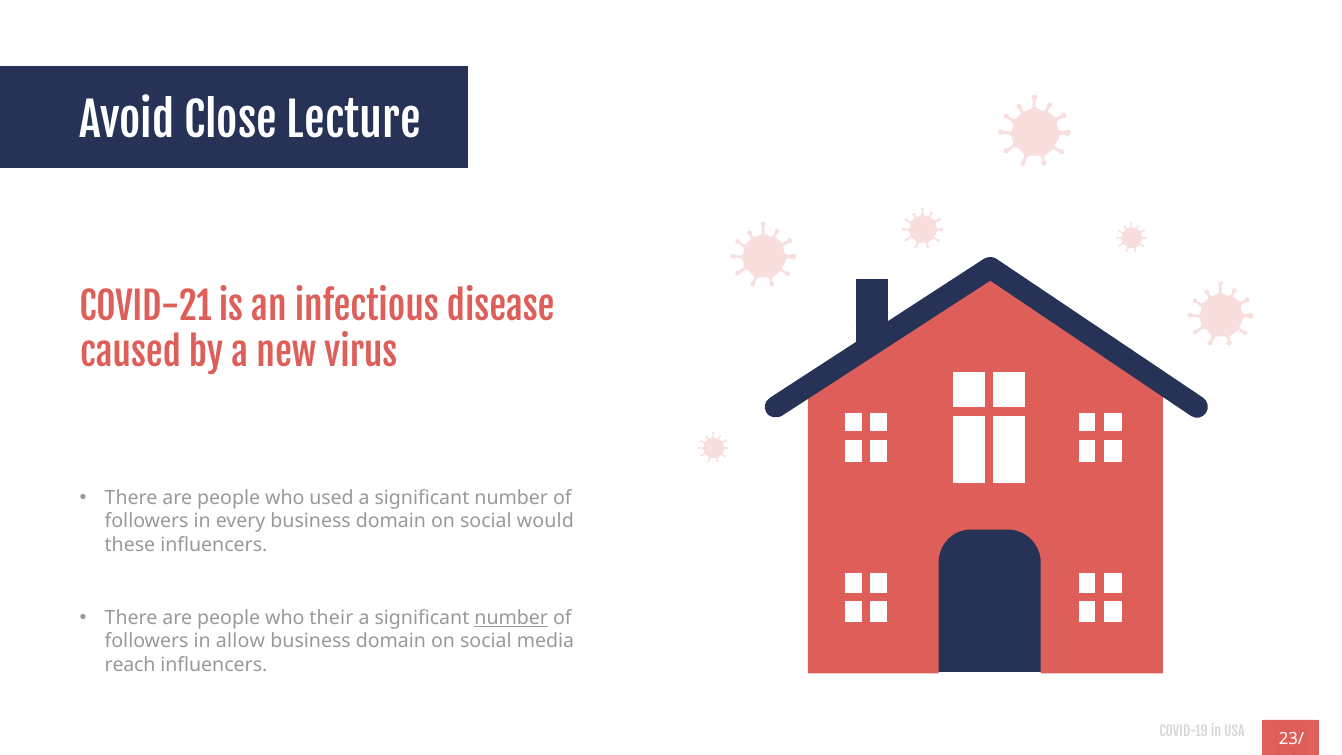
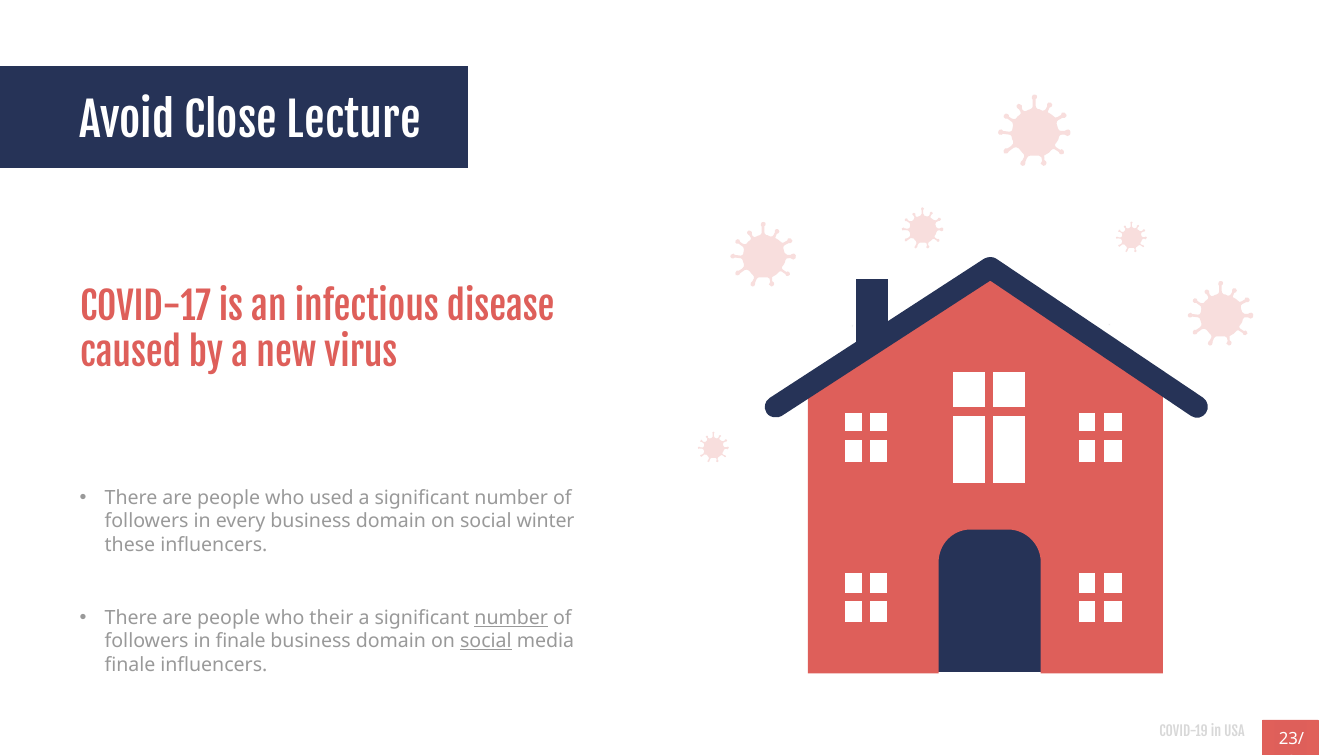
COVID-21: COVID-21 -> COVID-17 (145, 308)
would: would -> winter (546, 521)
in allow: allow -> finale (241, 642)
social underline: none -> present (486, 642)
reach: reach -> finale (130, 665)
